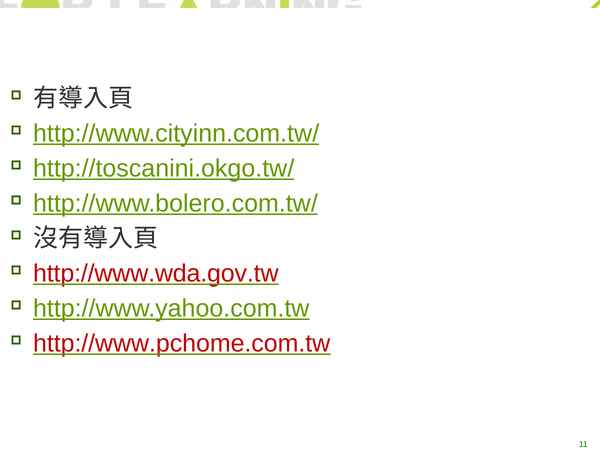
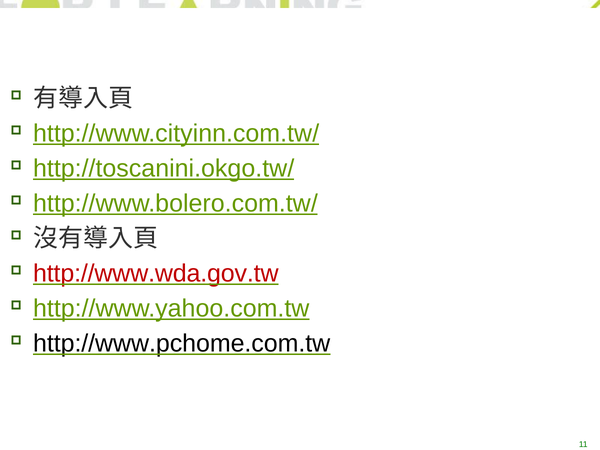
http://www.pchome.com.tw colour: red -> black (182, 343)
